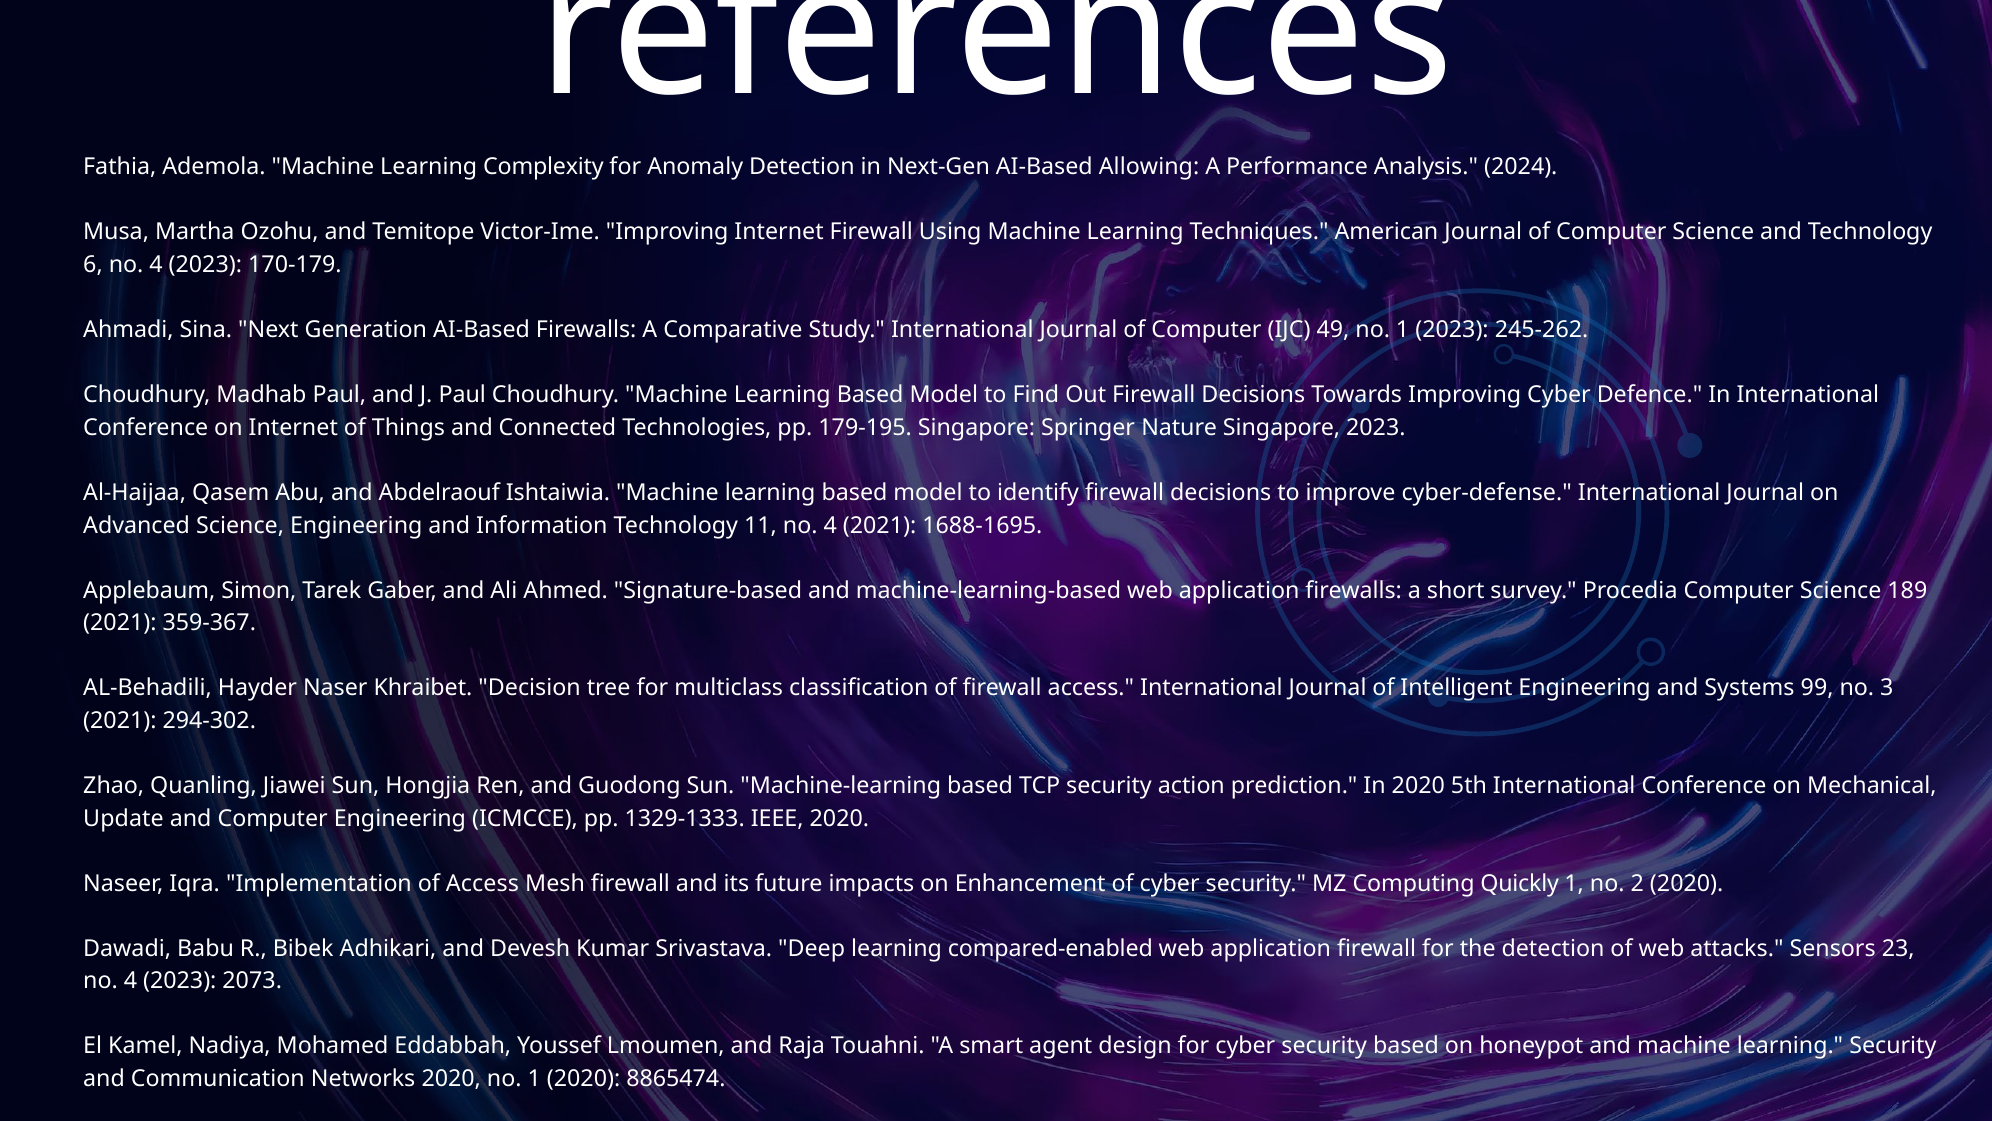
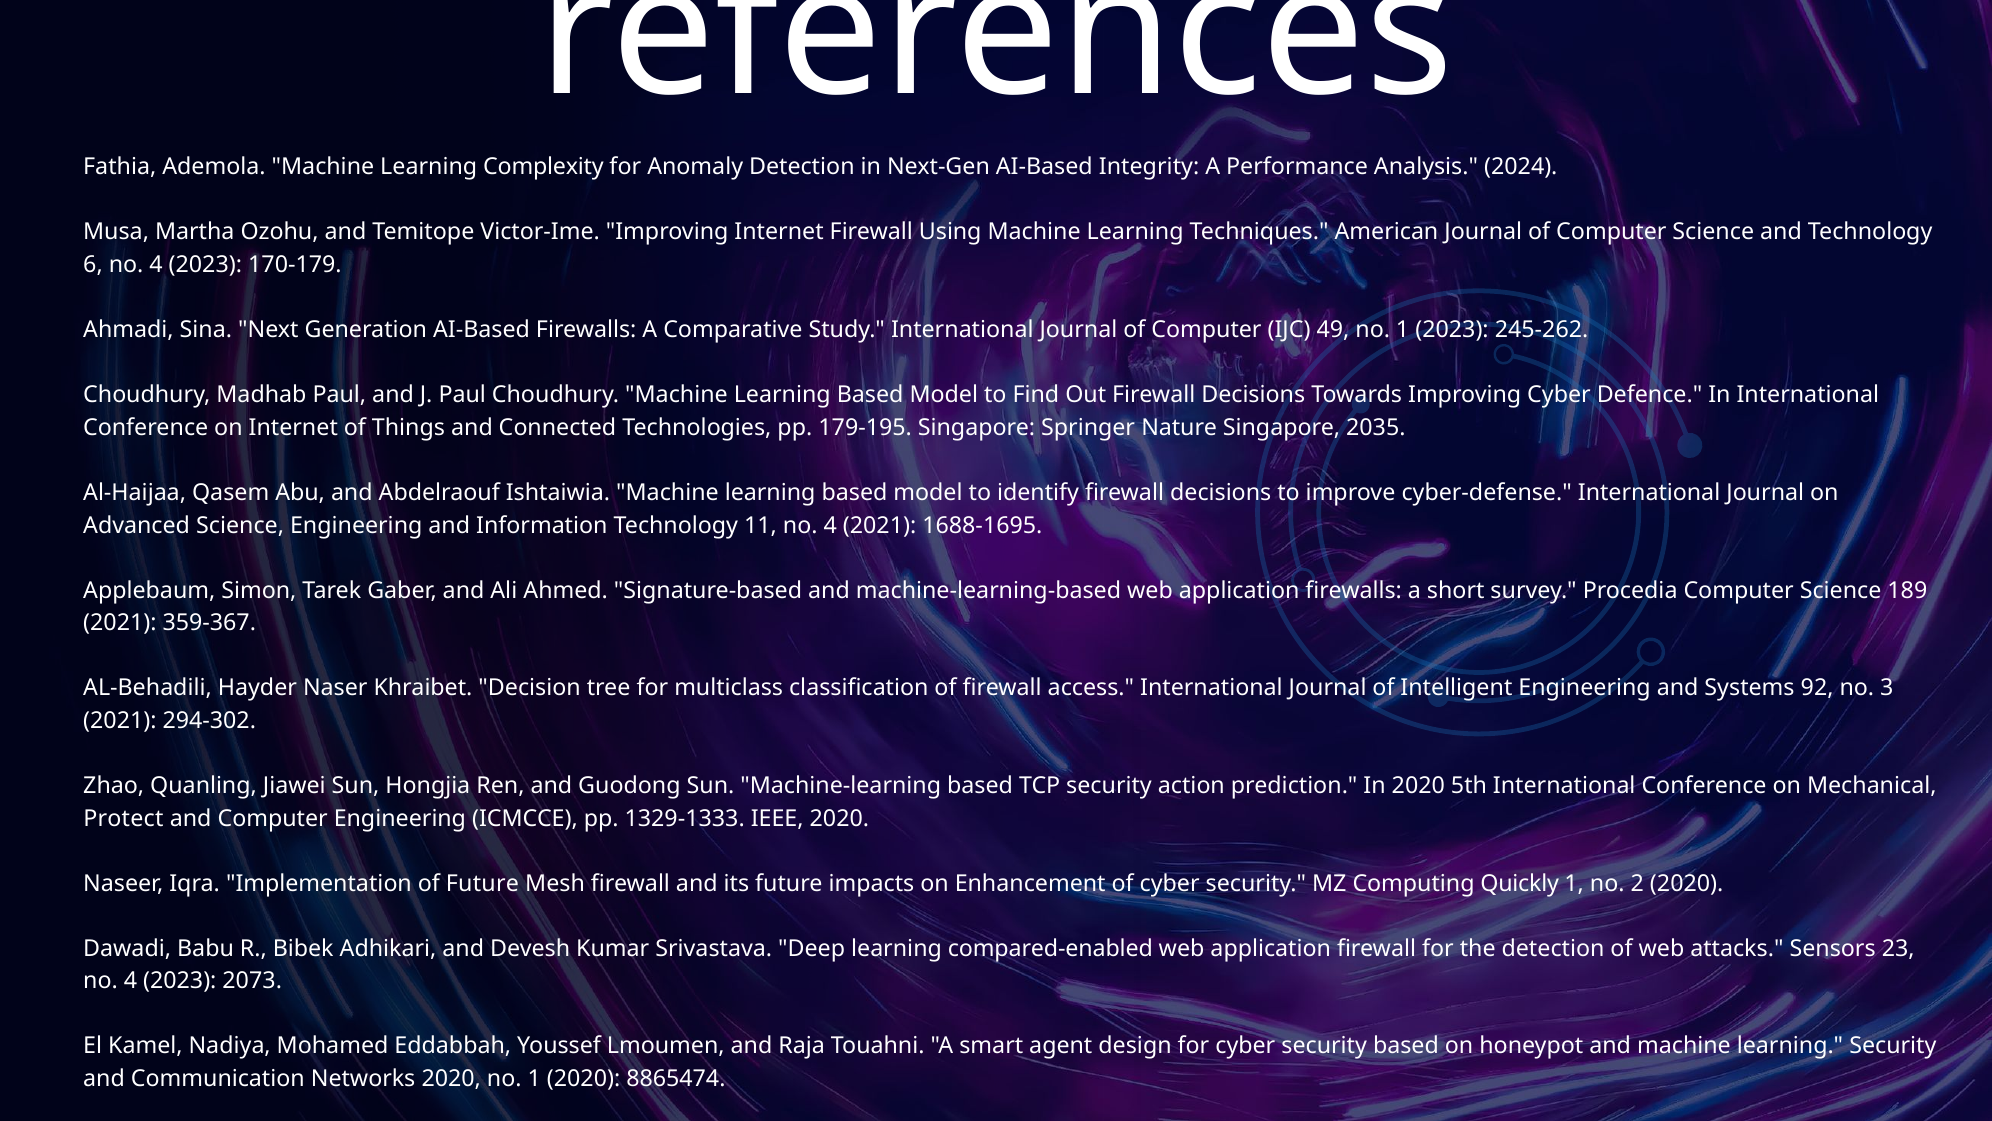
Allowing: Allowing -> Integrity (1149, 167)
Singapore 2023: 2023 -> 2035 (1376, 427)
99: 99 -> 92 (1817, 688)
Update: Update -> Protect (123, 818)
of Access: Access -> Future (482, 883)
